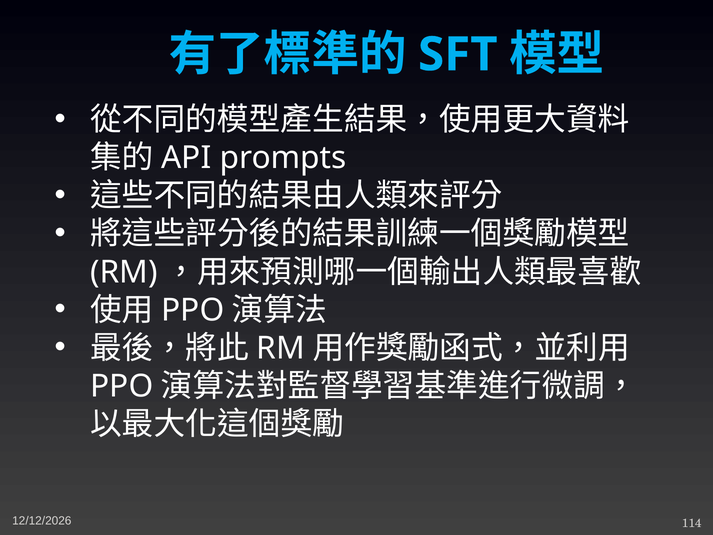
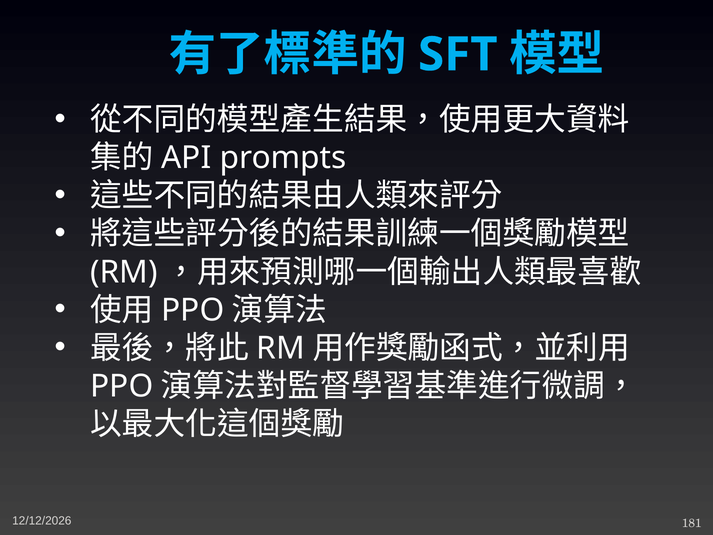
114: 114 -> 181 (692, 523)
